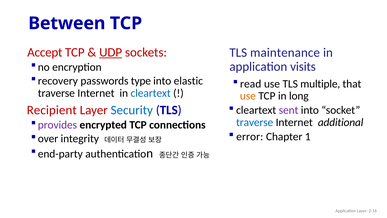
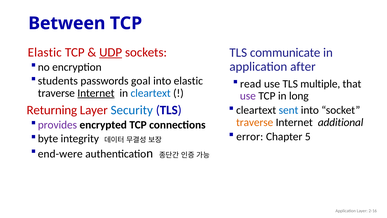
Accept: Accept -> Elastic (45, 52)
maintenance: maintenance -> communicate (285, 53)
visits: visits -> after (303, 67)
recovery: recovery -> students (58, 81)
type: type -> goal (141, 81)
Internet underline: none -> present (96, 93)
use colour: orange -> purple (248, 96)
sent colour: purple -> blue (289, 110)
Recipient: Recipient -> Returning (52, 110)
traverse colour: blue -> orange (255, 122)
1: 1 -> 5 (308, 136)
over: over -> byte (48, 139)
end-party: end-party -> end-were (60, 154)
